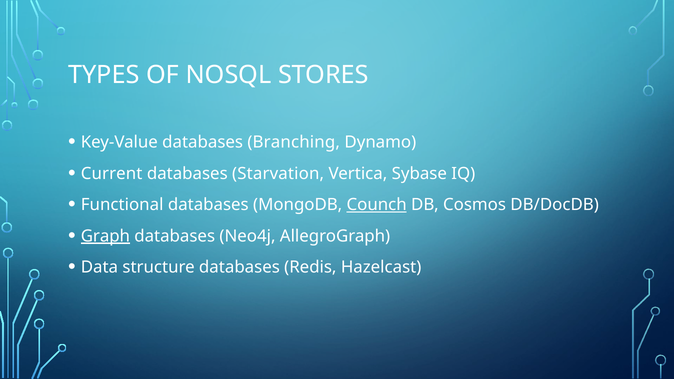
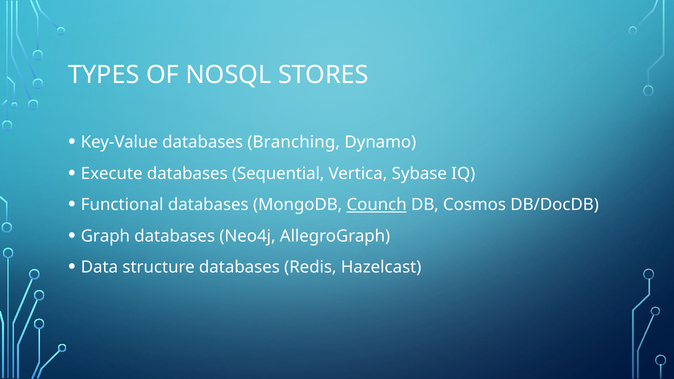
Current: Current -> Execute (112, 174)
Starvation: Starvation -> Sequential (278, 174)
Graph underline: present -> none (105, 236)
